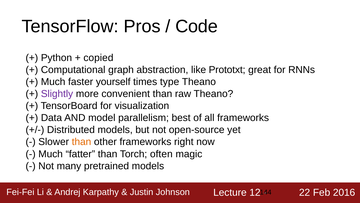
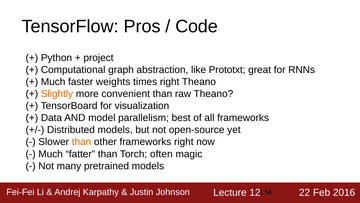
copied: copied -> project (98, 58)
yourself: yourself -> weights (113, 82)
times type: type -> right (170, 82)
Slightly colour: purple -> orange (57, 94)
